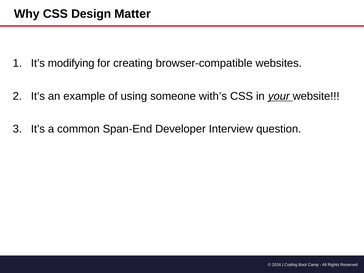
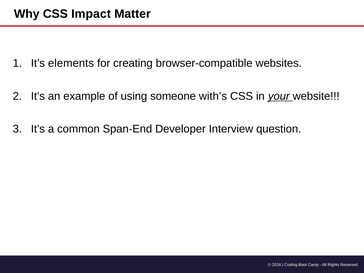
Design: Design -> Impact (91, 14)
modifying: modifying -> elements (71, 63)
